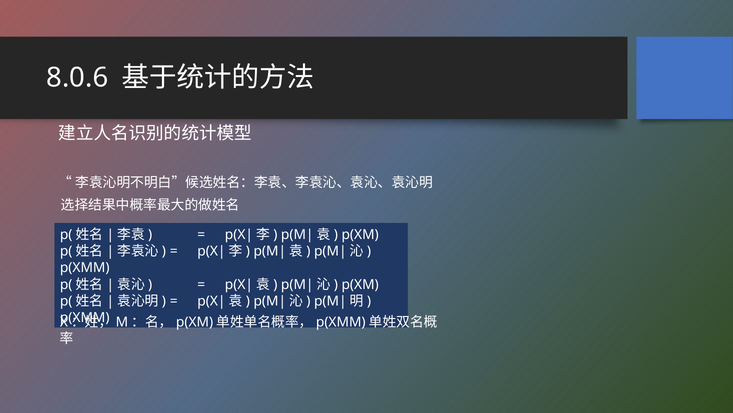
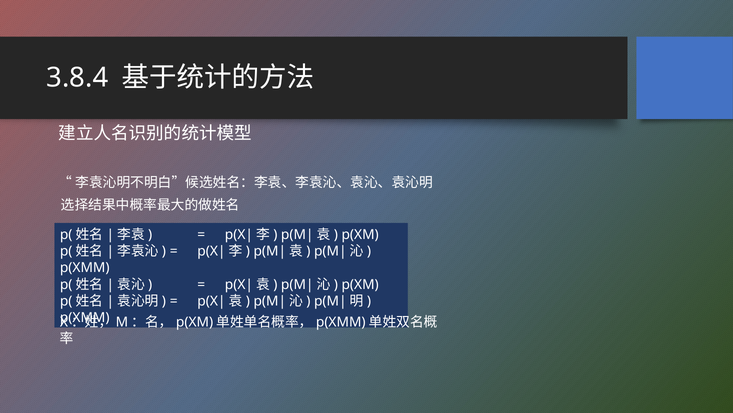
8.0.6: 8.0.6 -> 3.8.4 (77, 78)
